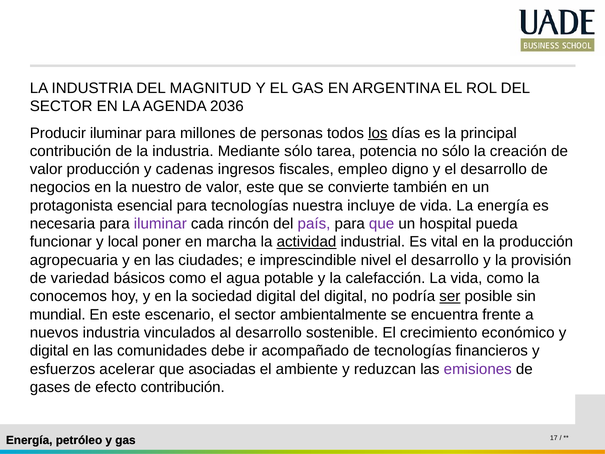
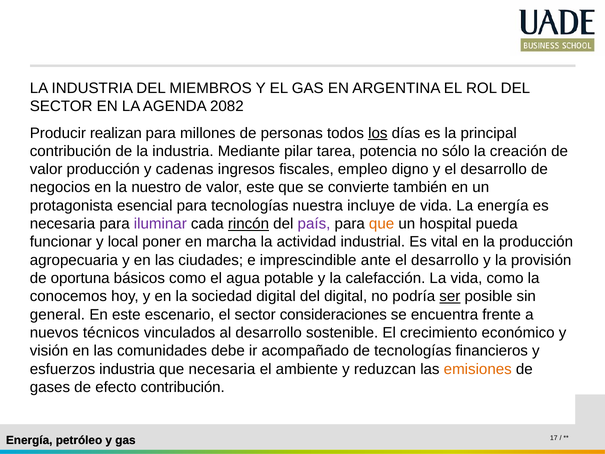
MAGNITUD: MAGNITUD -> MIEMBROS (211, 88)
2036: 2036 -> 2082 (227, 106)
Producir iluminar: iluminar -> realizan (116, 133)
Mediante sólo: sólo -> pilar (298, 151)
rincón underline: none -> present (248, 224)
que colour: purple -> orange (382, 224)
actividad underline: present -> none (306, 242)
nivel: nivel -> ante (376, 260)
variedad: variedad -> oportuna (80, 278)
mundial: mundial -> general (57, 314)
ambientalmente: ambientalmente -> consideraciones (333, 314)
nuevos industria: industria -> técnicos (111, 333)
digital: digital -> visión (49, 351)
esfuerzos acelerar: acelerar -> industria (127, 369)
que asociadas: asociadas -> necesaria (222, 369)
emisiones colour: purple -> orange (478, 369)
